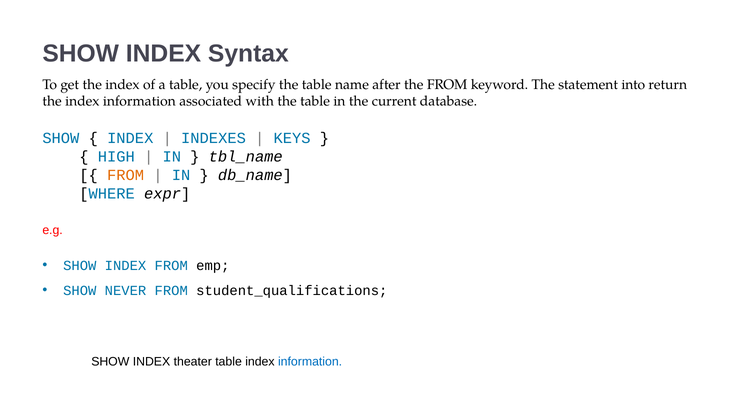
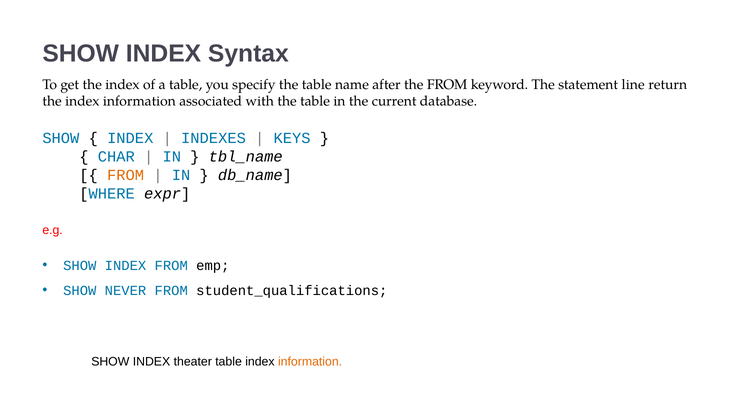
into: into -> line (633, 85)
HIGH: HIGH -> CHAR (116, 156)
information colour: blue -> orange (310, 362)
